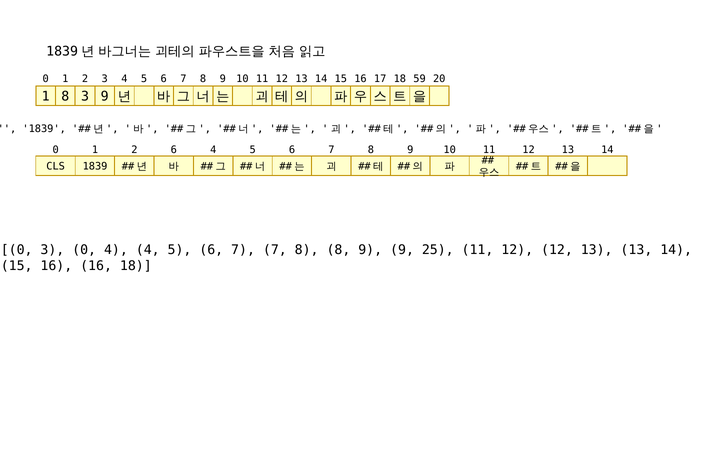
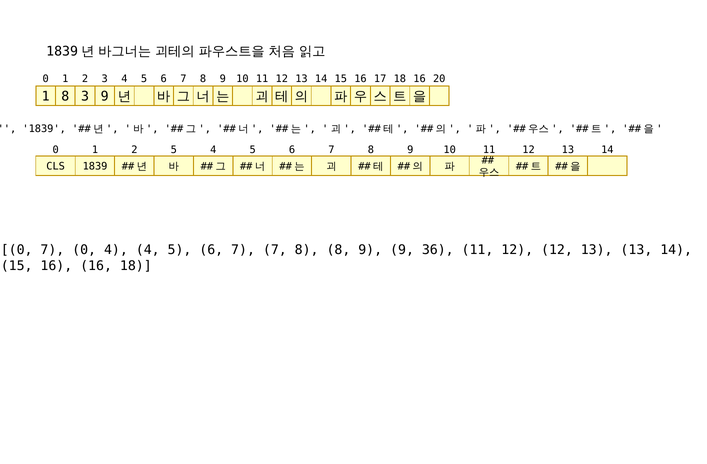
18 59: 59 -> 16 (420, 79)
2 6: 6 -> 5 (174, 150)
0 3: 3 -> 7 (52, 250)
25: 25 -> 36 (438, 250)
